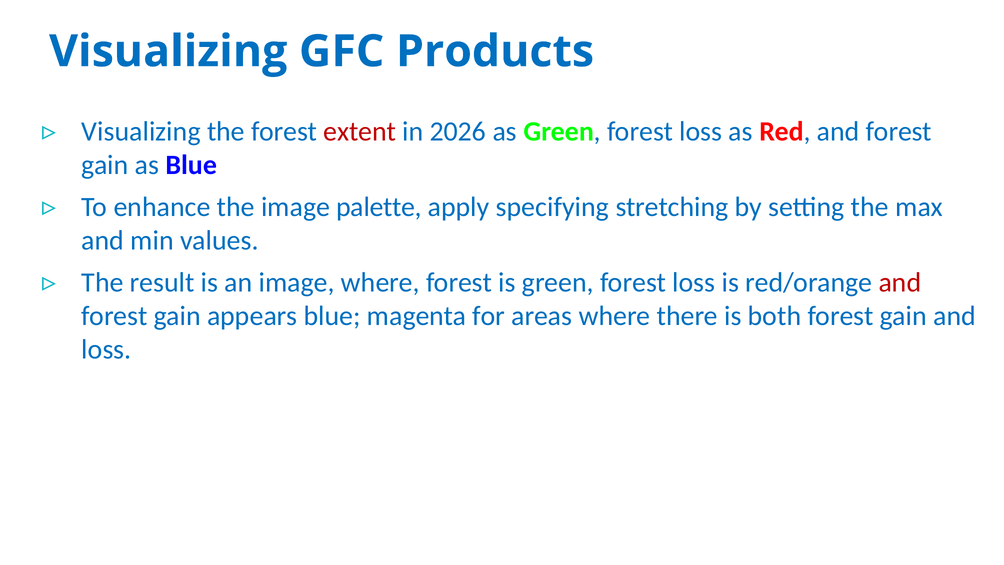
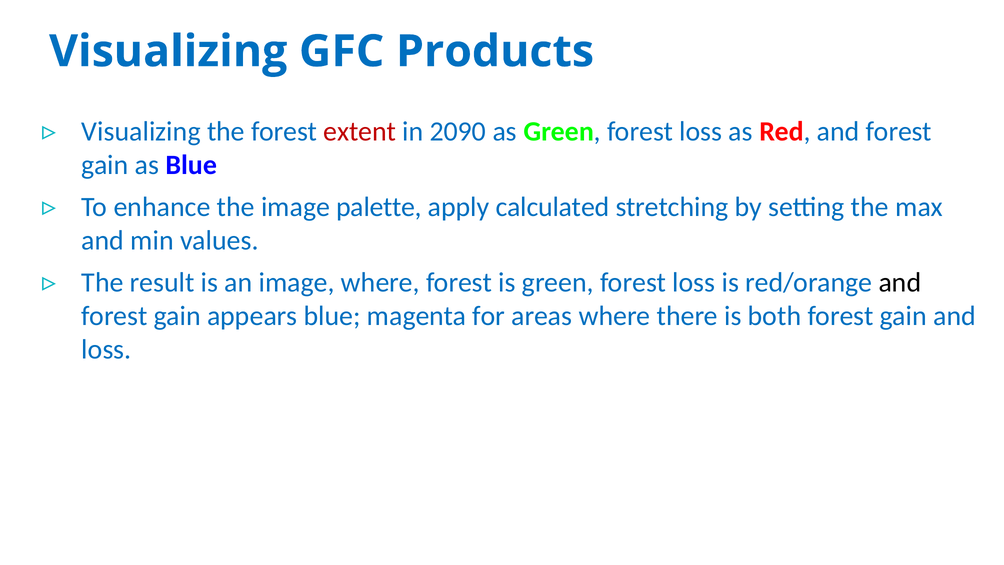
2026: 2026 -> 2090 (458, 132)
specifying: specifying -> calculated (552, 207)
and colour: red -> black (900, 282)
